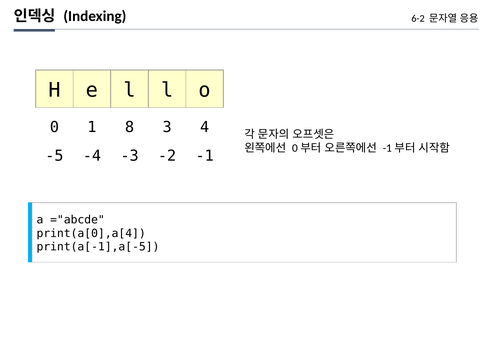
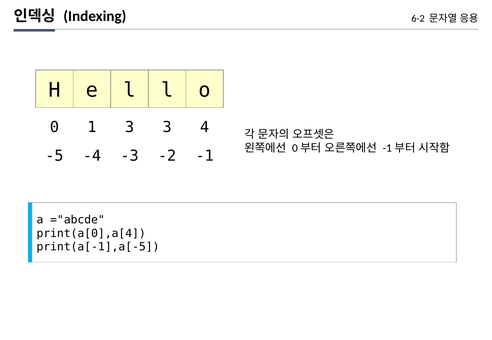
1 8: 8 -> 3 (130, 127)
